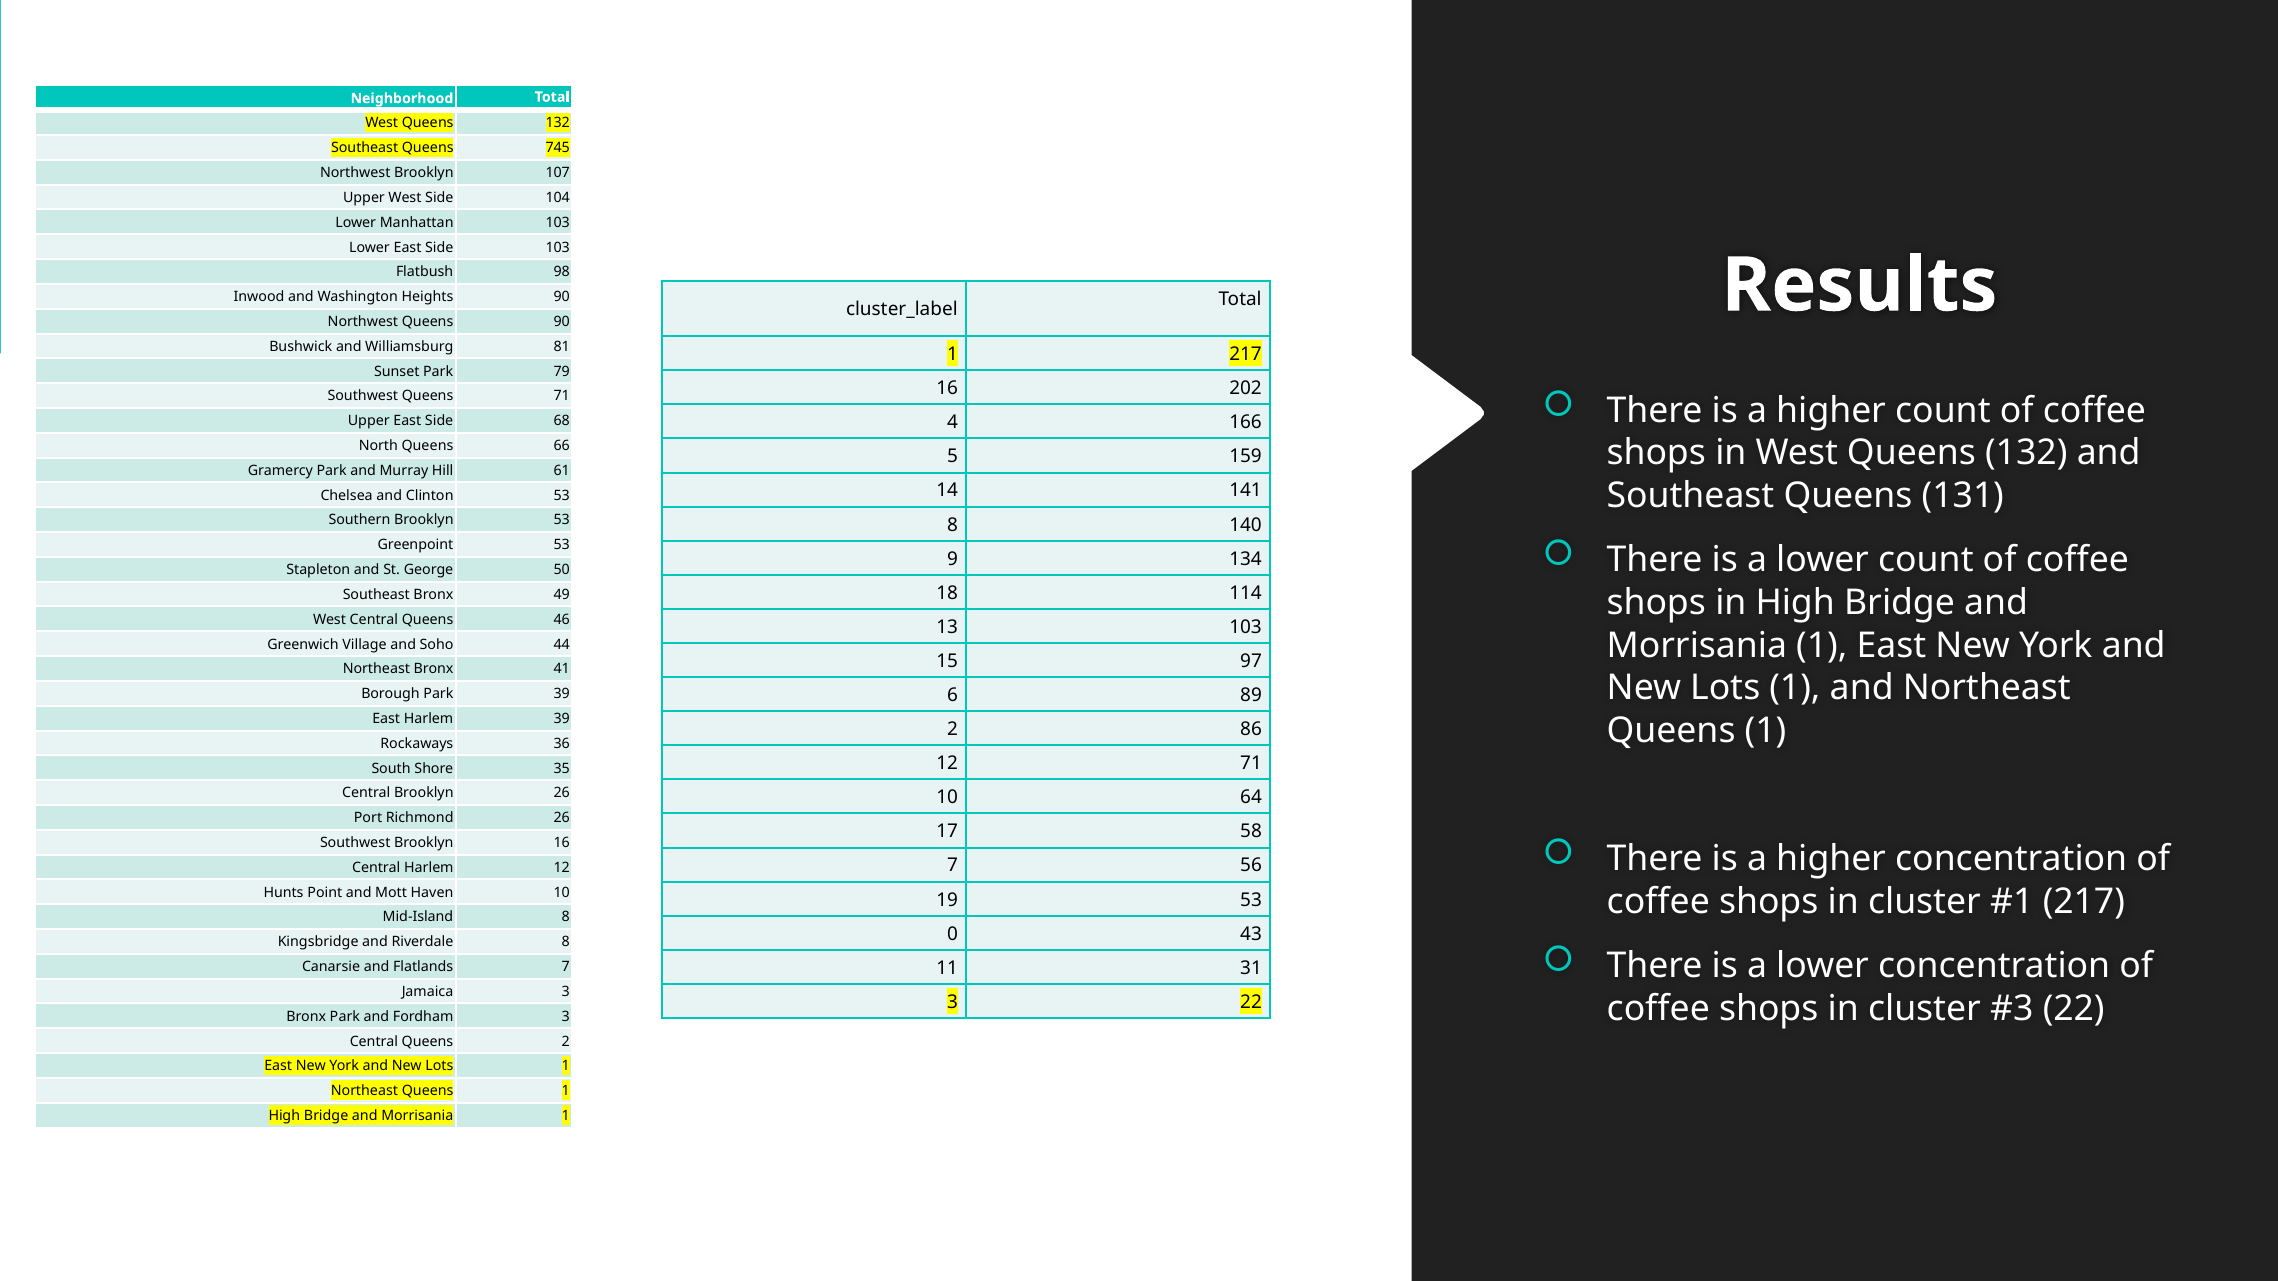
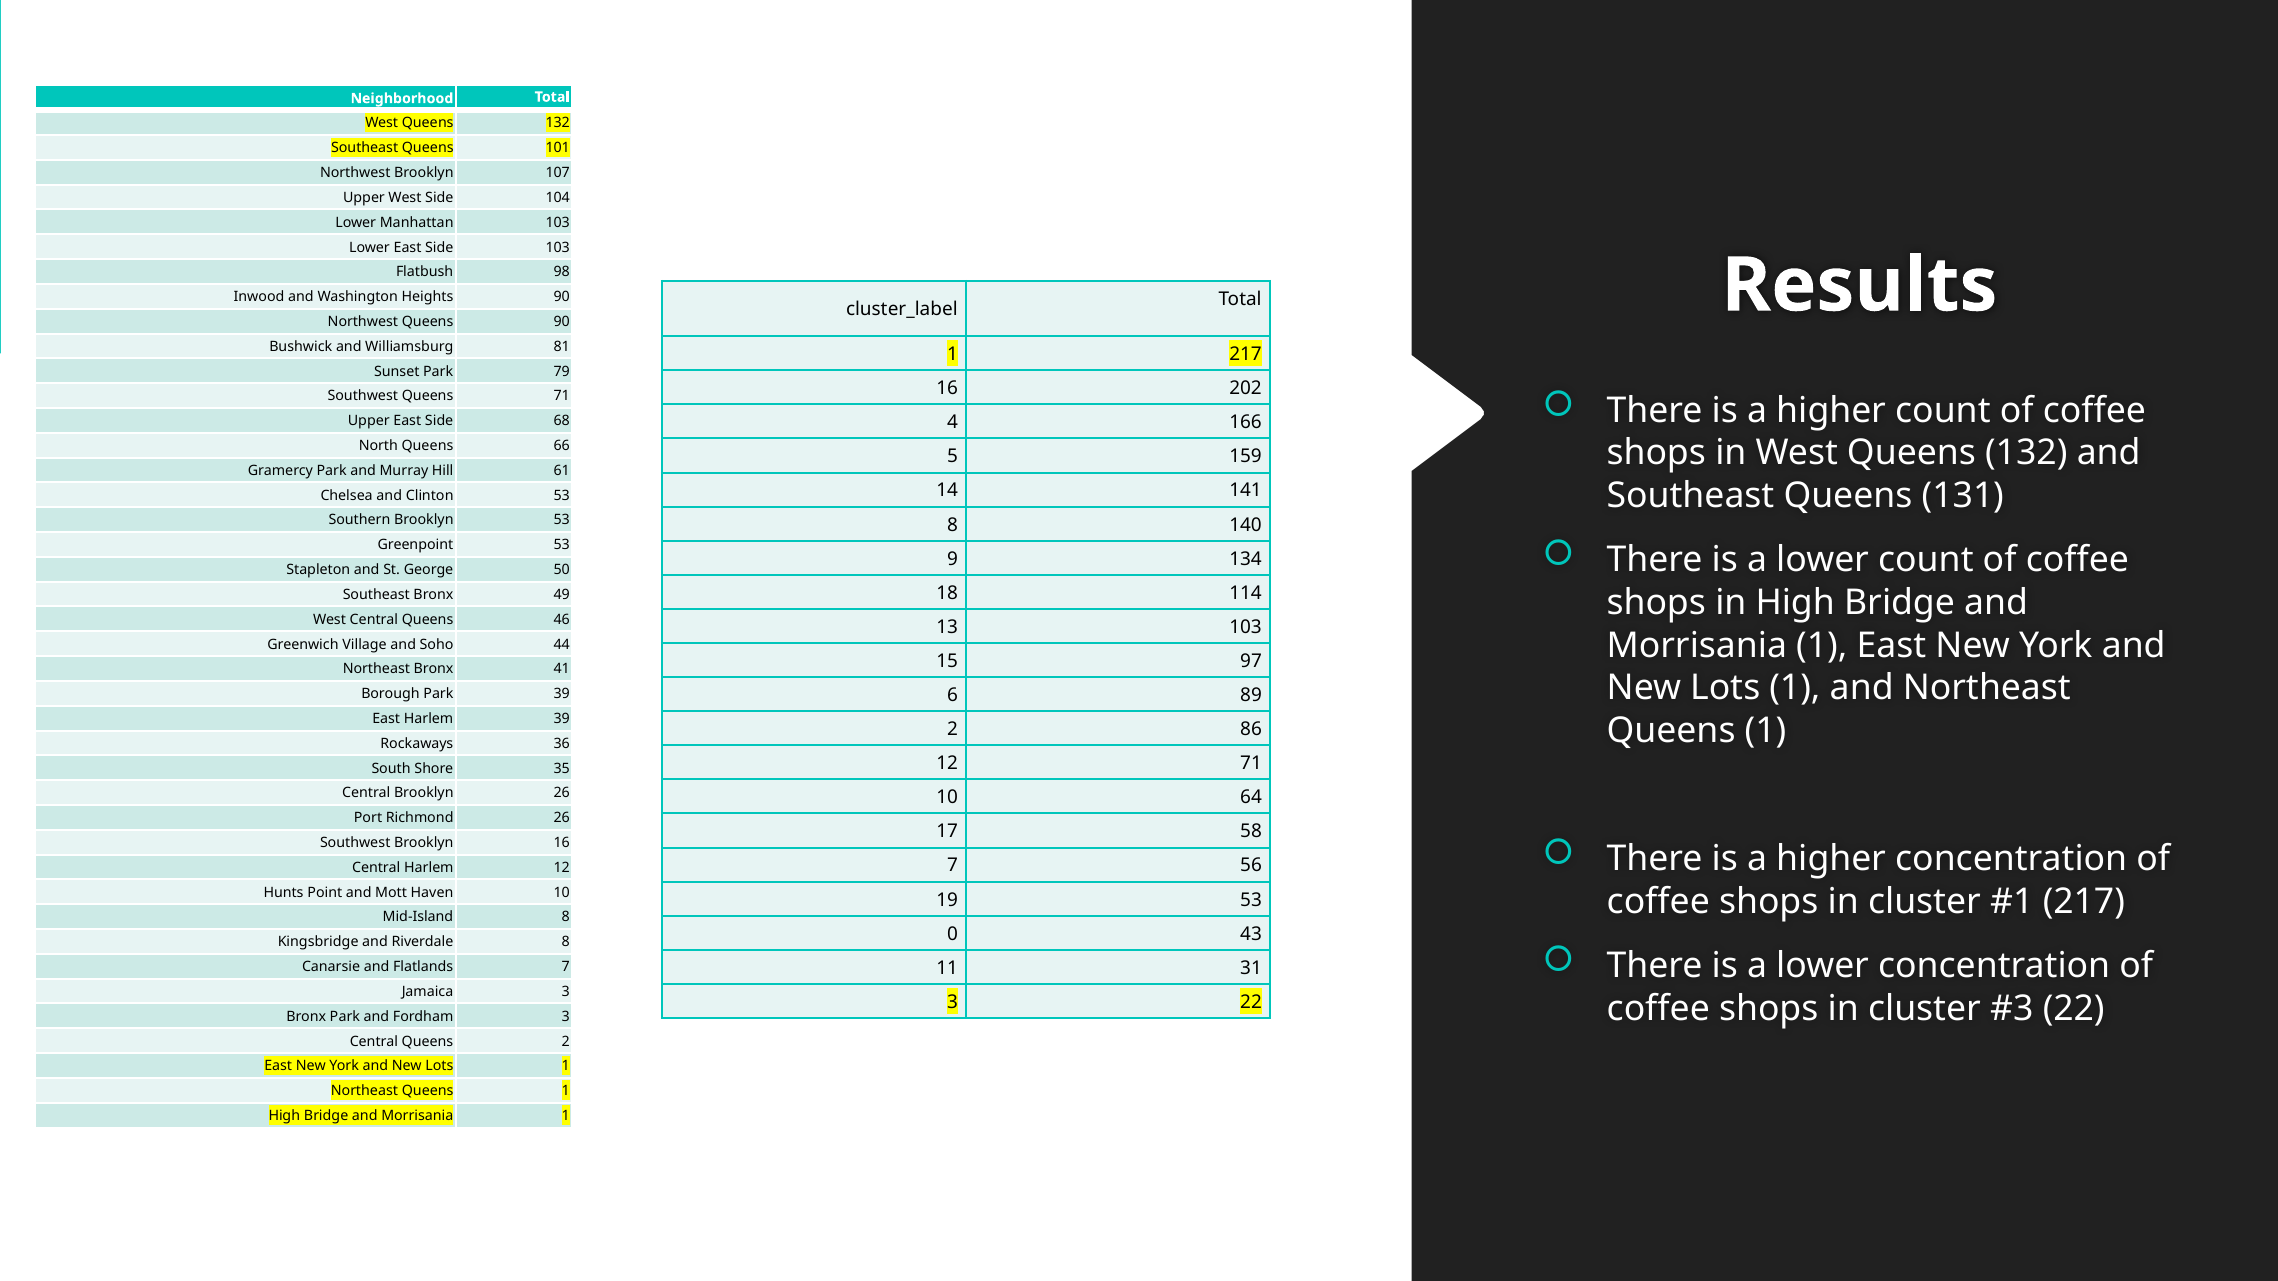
745: 745 -> 101 (558, 148)
